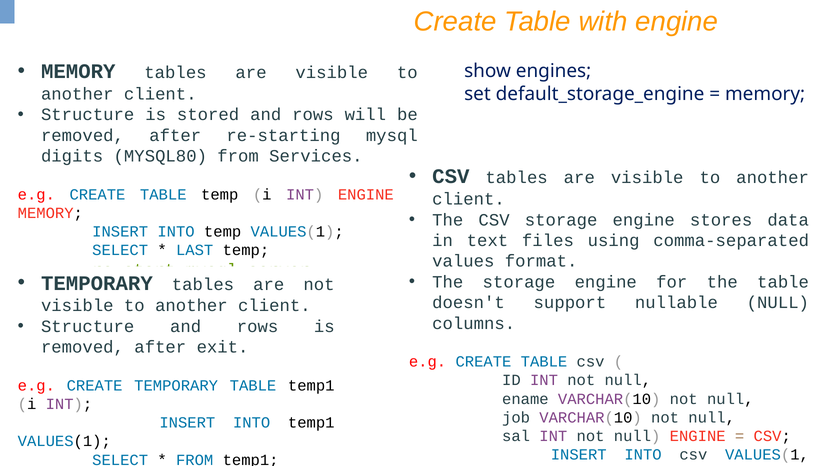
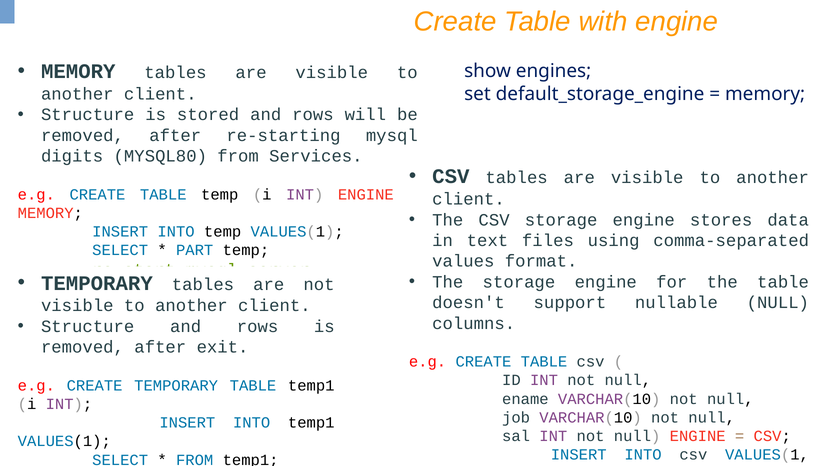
LAST: LAST -> PART (195, 250)
